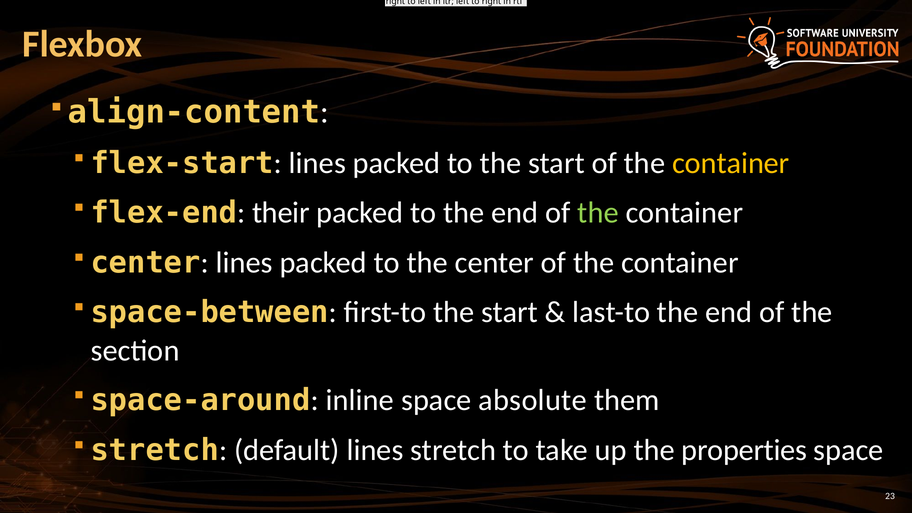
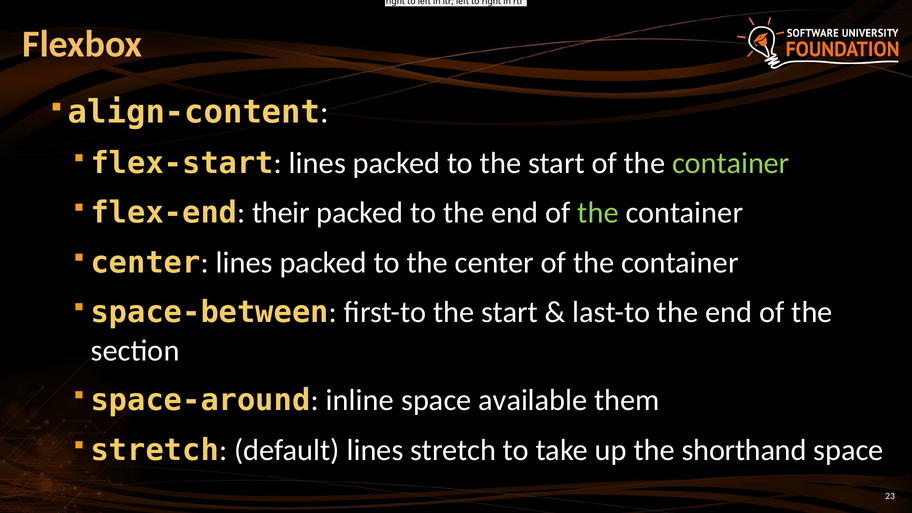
container colour: yellow -> light green (731, 163)
absolute: absolute -> available (533, 400)
properties: properties -> shorthand (744, 450)
